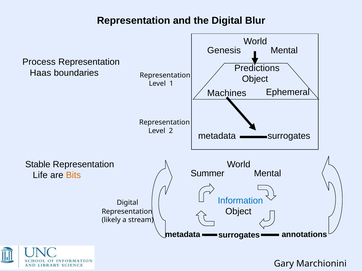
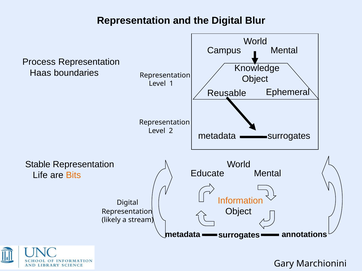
Genesis: Genesis -> Campus (224, 51)
Predictions: Predictions -> Knowledge (257, 68)
Machines: Machines -> Reusable (227, 93)
Summer: Summer -> Educate (207, 174)
Information colour: blue -> orange (240, 201)
